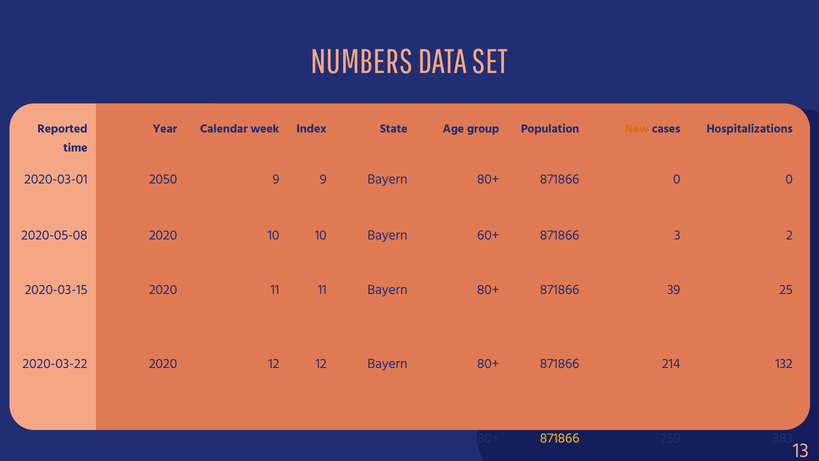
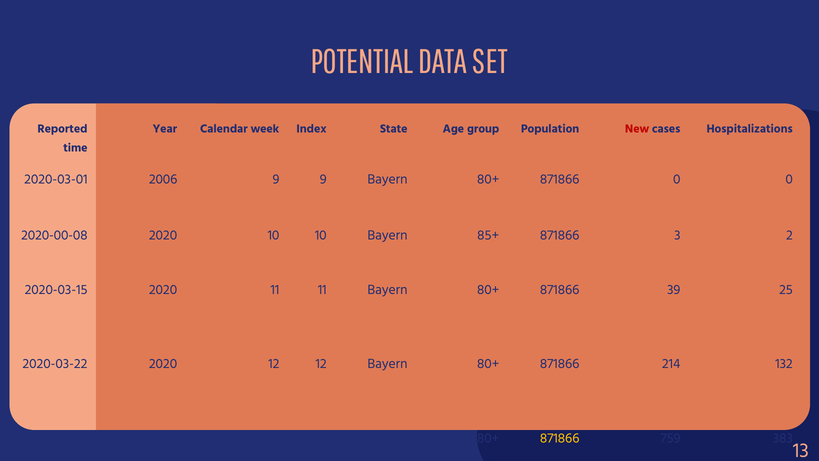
NUMBERS: NUMBERS -> POTENTIAL (362, 62)
New colour: orange -> red (637, 129)
2050: 2050 -> 2006 (163, 179)
2020-05-08: 2020-05-08 -> 2020-00-08 (54, 235)
60+: 60+ -> 85+ (488, 235)
